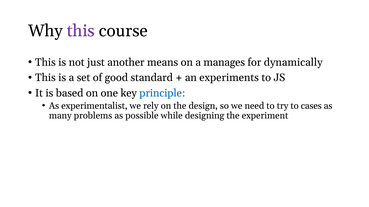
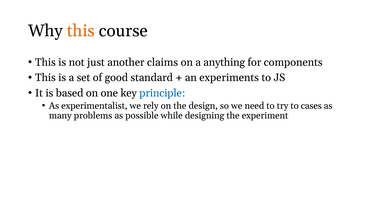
this colour: purple -> orange (81, 31)
means: means -> claims (163, 62)
manages: manages -> anything (224, 62)
dynamically: dynamically -> components (293, 62)
